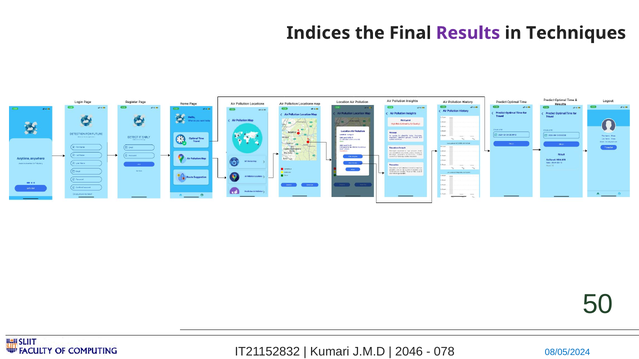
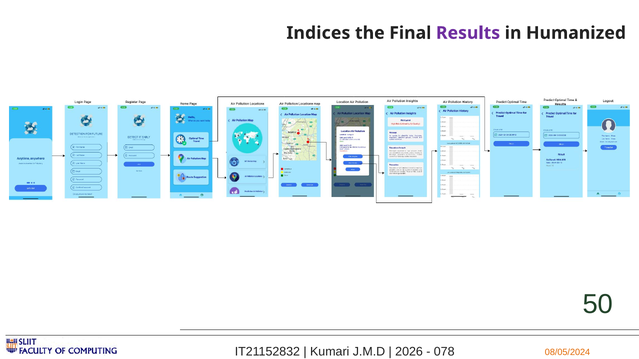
Techniques: Techniques -> Humanized (576, 33)
2046: 2046 -> 2026 (409, 352)
08/05/2024 colour: blue -> orange (567, 352)
